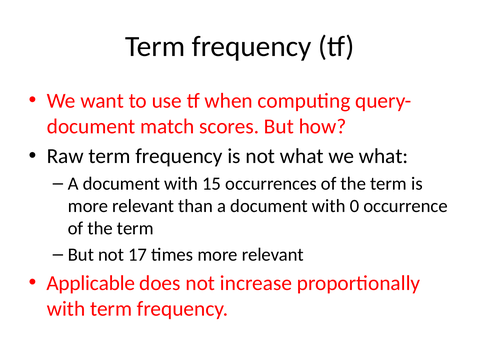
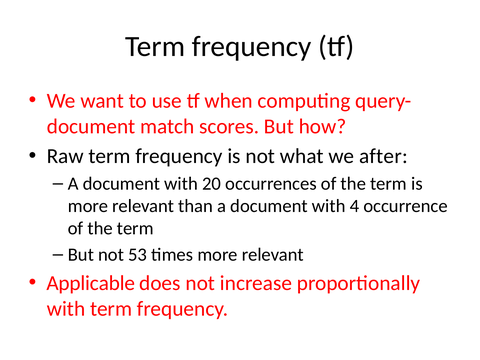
we what: what -> after (383, 156)
15: 15 -> 20 (212, 184)
0: 0 -> 4 (354, 206)
17: 17 -> 53 (138, 255)
